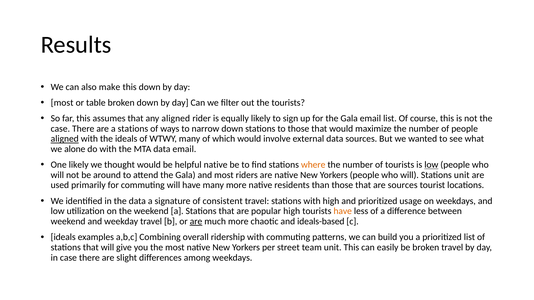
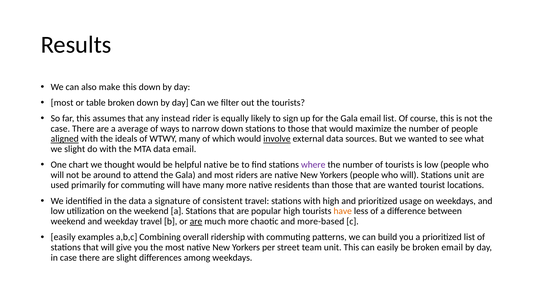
any aligned: aligned -> instead (176, 119)
are a stations: stations -> average (133, 129)
involve underline: none -> present (277, 139)
we alone: alone -> slight (75, 149)
One likely: likely -> chart (79, 165)
where colour: orange -> purple (313, 165)
low underline: present -> none (431, 165)
are sources: sources -> wanted (403, 185)
ideals-based: ideals-based -> more-based (321, 222)
ideals: ideals -> easily (63, 237)
broken travel: travel -> email (452, 248)
